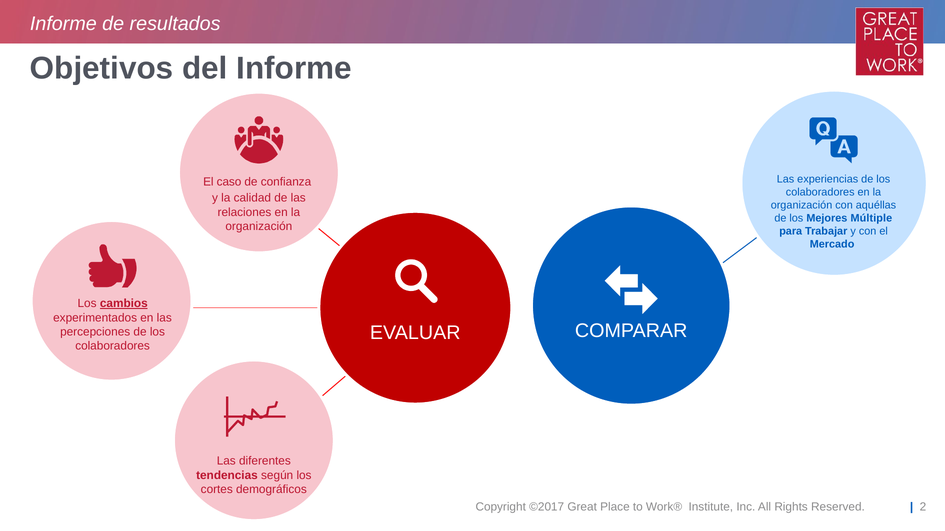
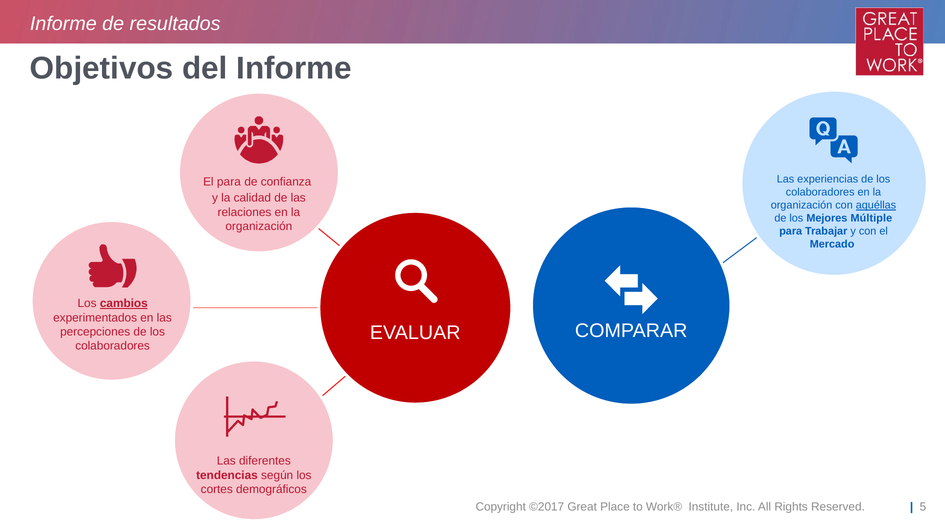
El caso: caso -> para (229, 182)
aquéllas underline: none -> present (876, 206)
2: 2 -> 5 (923, 508)
